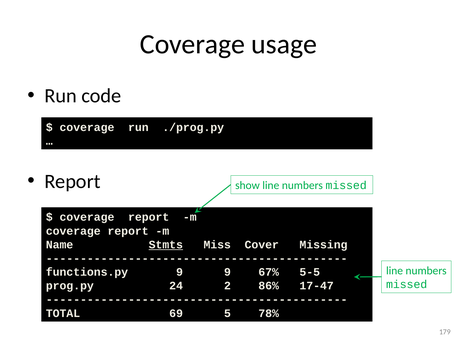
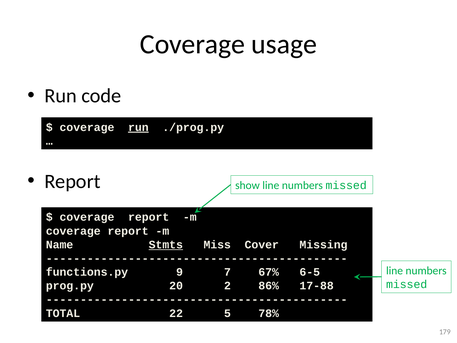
run underline: none -> present (138, 127)
9 9: 9 -> 7 (228, 272)
5-5: 5-5 -> 6-5 (310, 272)
24: 24 -> 20 (176, 286)
17-47: 17-47 -> 17-88 (317, 286)
69: 69 -> 22 (176, 313)
